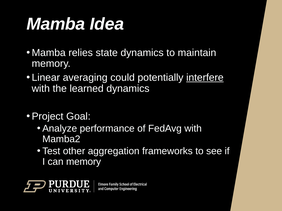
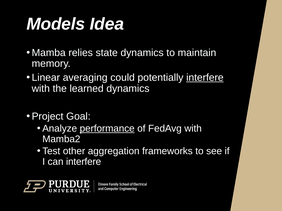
Mamba: Mamba -> Models (56, 24)
performance underline: none -> present (107, 129)
can memory: memory -> interfere (84, 162)
